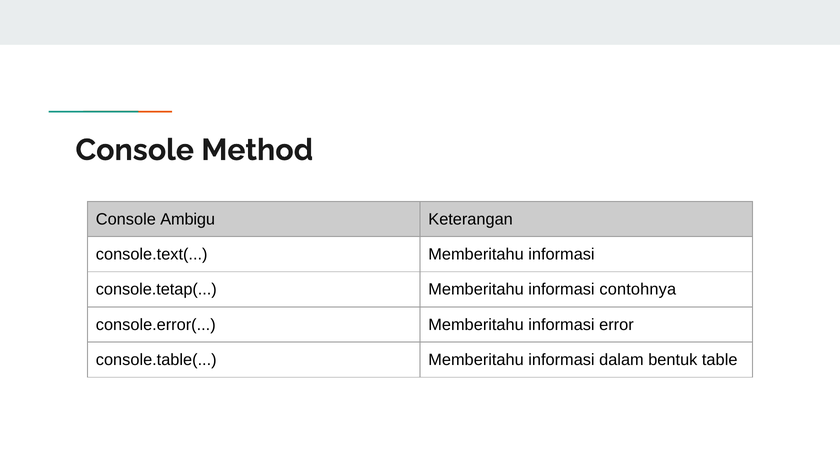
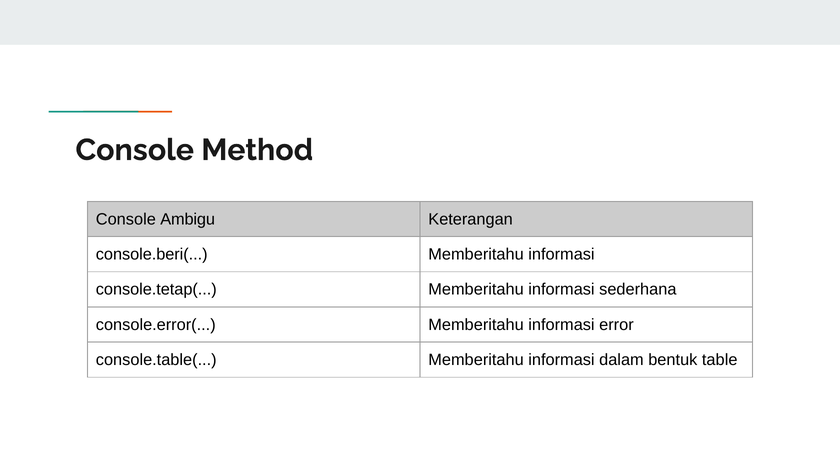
console.text(: console.text( -> console.beri( (152, 254)
contohnya: contohnya -> sederhana (638, 289)
